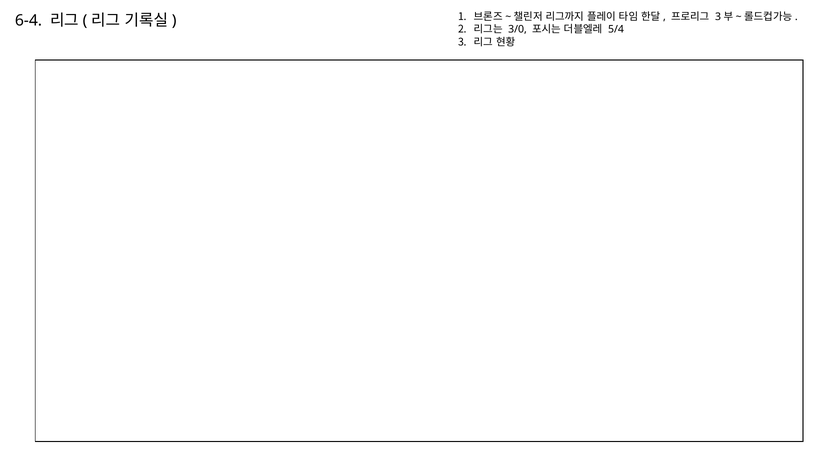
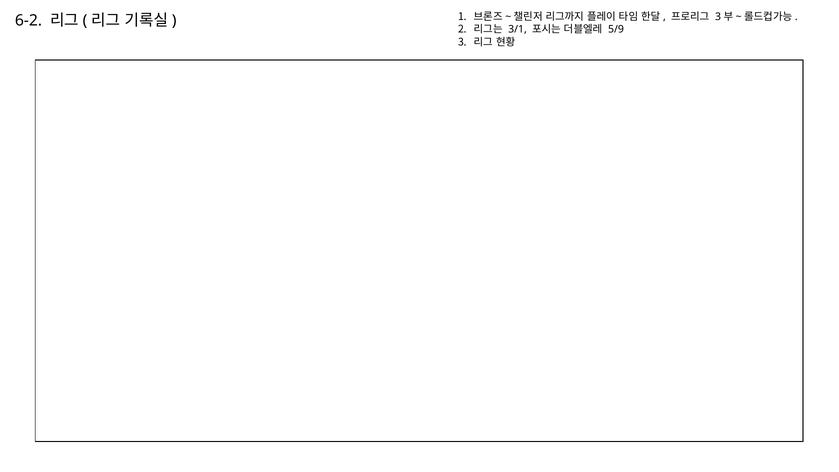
6-4: 6-4 -> 6-2 (28, 20)
3/0: 3/0 -> 3/1 (518, 29)
5/4: 5/4 -> 5/9 (616, 29)
